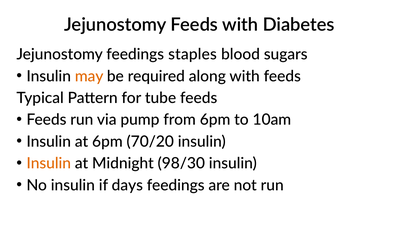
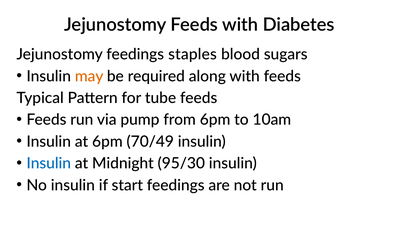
70/20: 70/20 -> 70/49 (150, 142)
Insulin colour: orange -> blue (49, 163)
98/30: 98/30 -> 95/30 (181, 163)
days: days -> start (127, 185)
